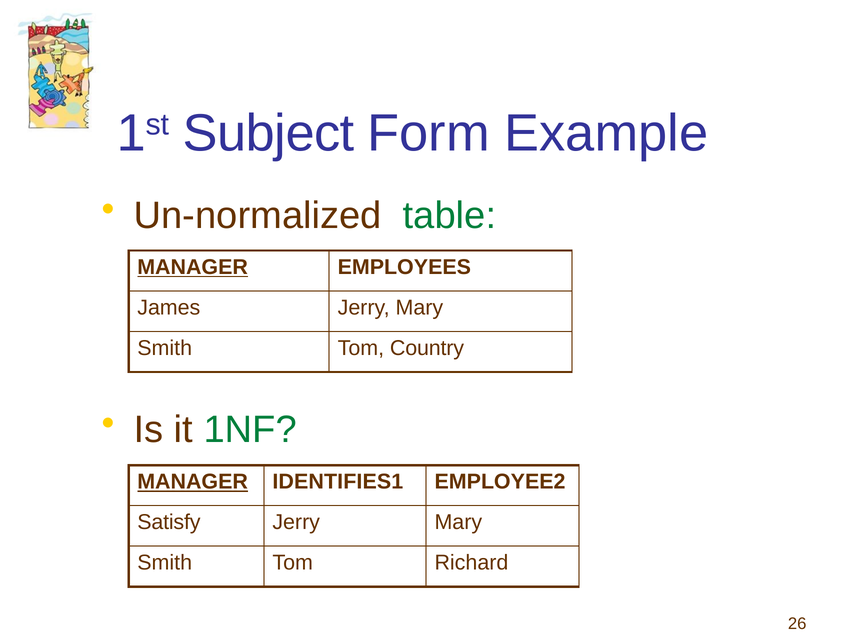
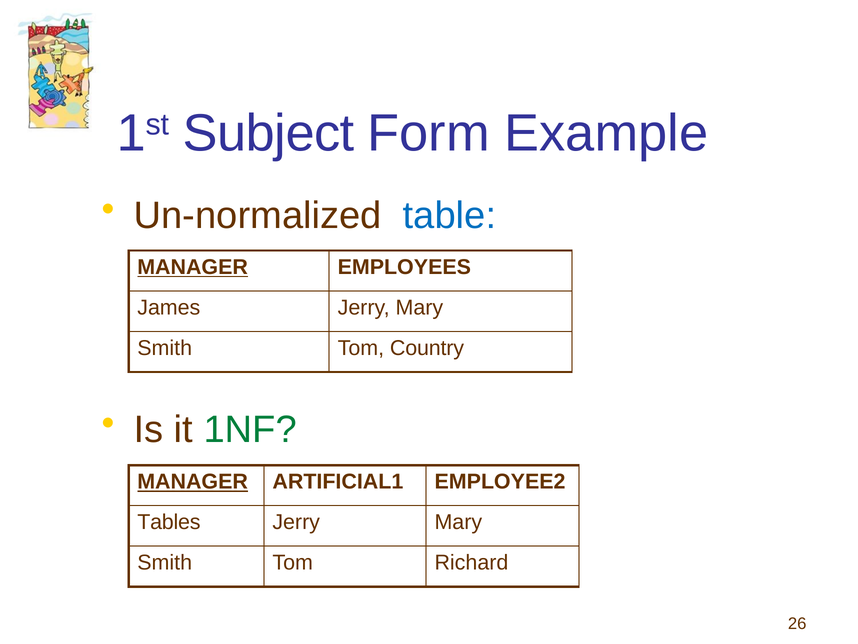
table colour: green -> blue (450, 216)
IDENTIFIES1: IDENTIFIES1 -> ARTIFICIAL1 (338, 481)
Satisfy: Satisfy -> Tables (169, 522)
